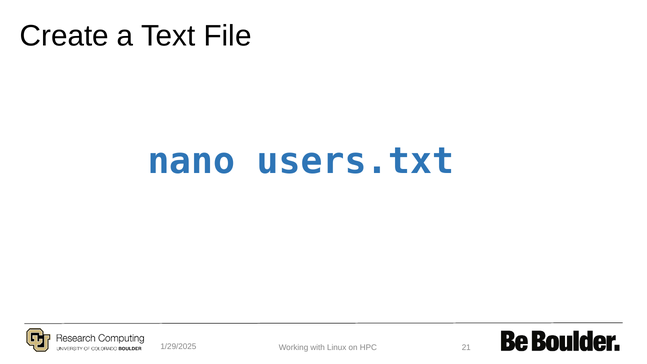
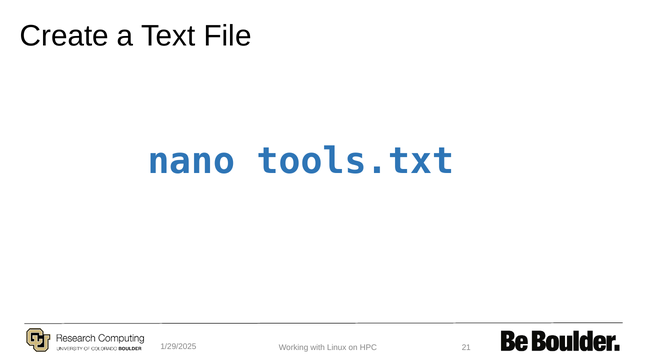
users.txt: users.txt -> tools.txt (356, 161)
